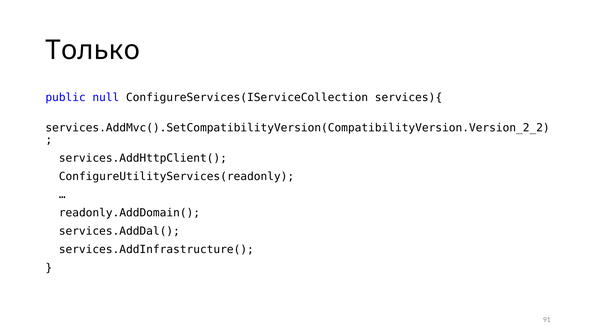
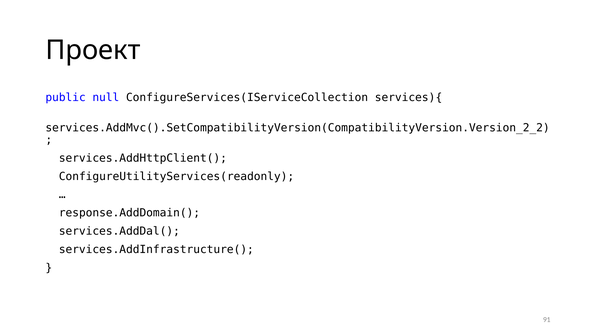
Только: Только -> Проект (93, 50)
readonly.AddDomain(: readonly.AddDomain( -> response.AddDomain( (129, 213)
